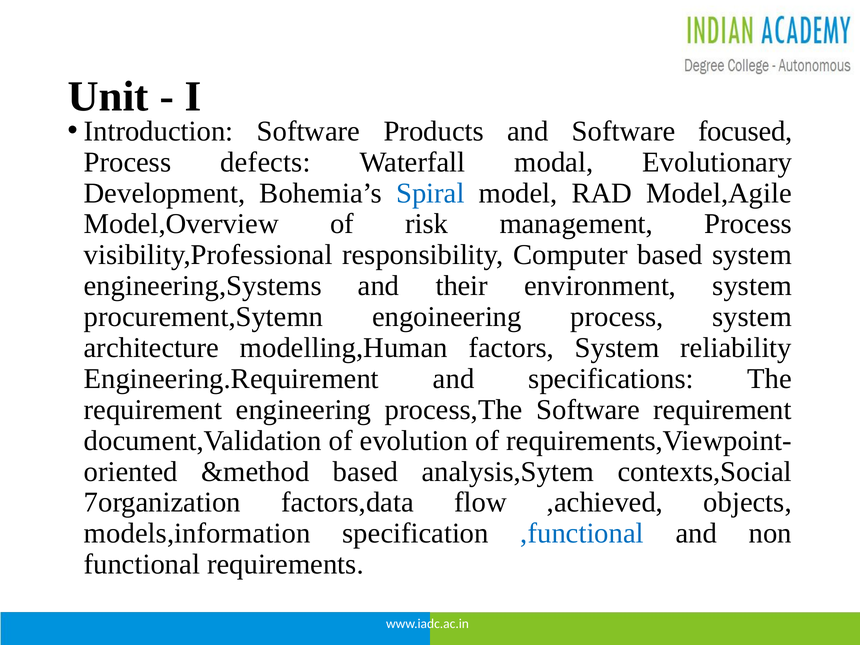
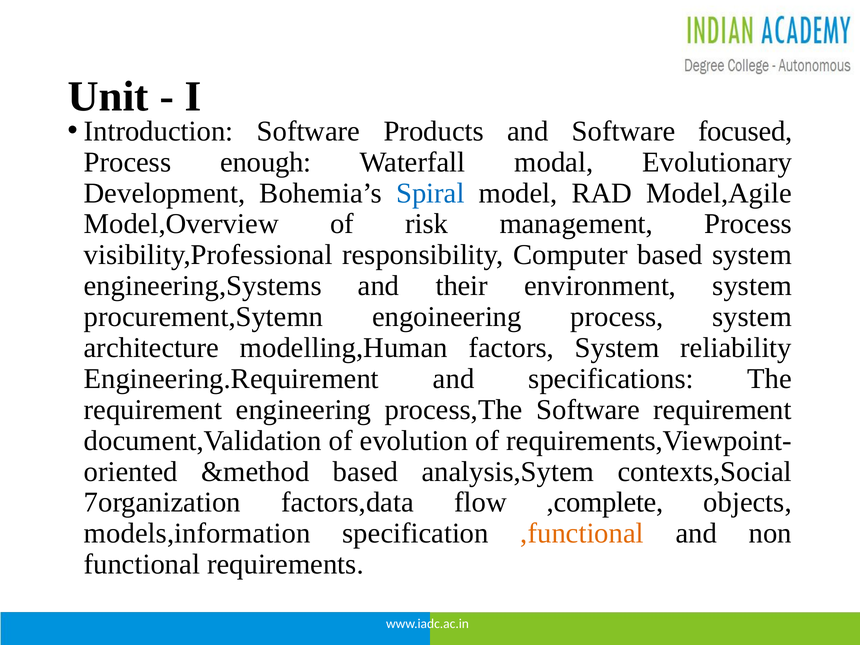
defects: defects -> enough (266, 162)
,achieved: ,achieved -> ,complete (605, 503)
,functional colour: blue -> orange (582, 533)
